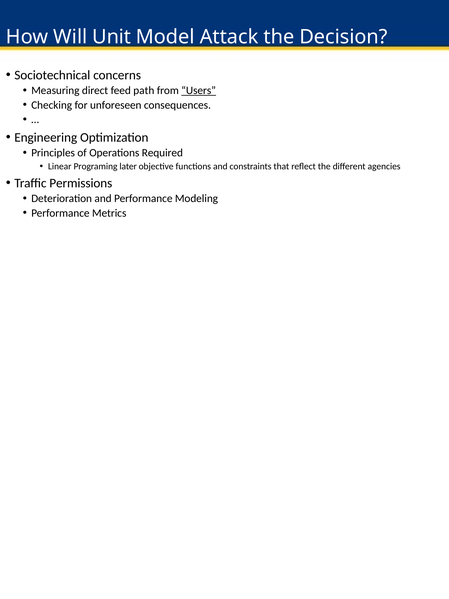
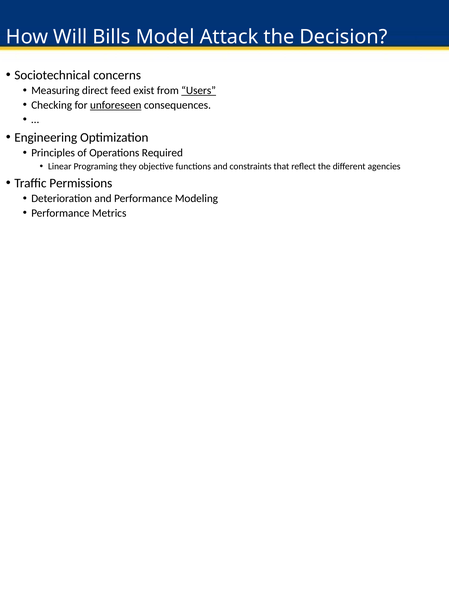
Unit: Unit -> Bills (112, 37)
path: path -> exist (144, 91)
unforeseen underline: none -> present (116, 105)
later: later -> they (128, 166)
